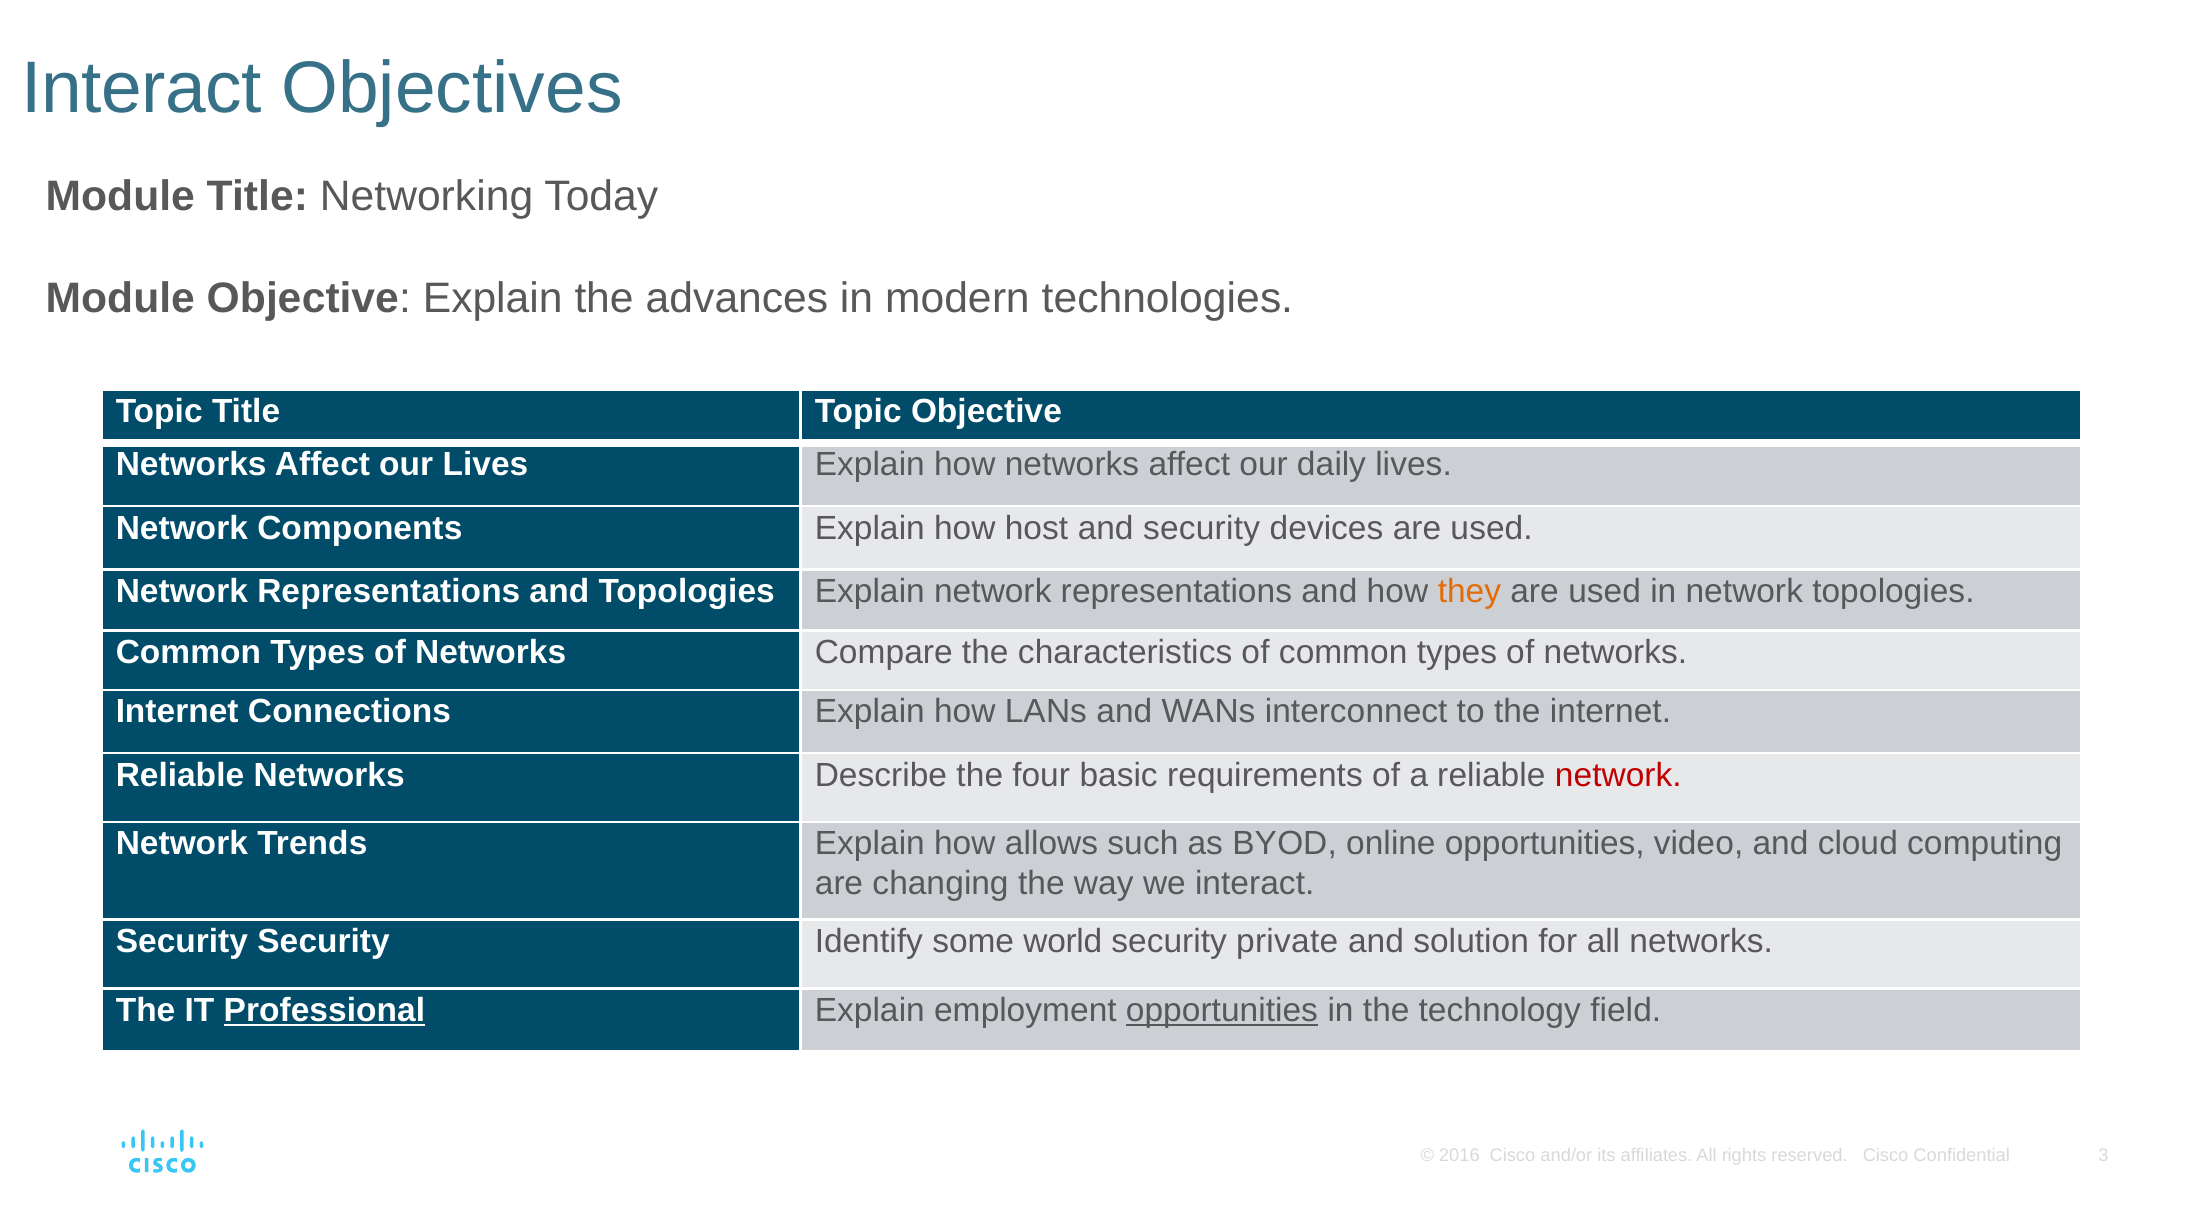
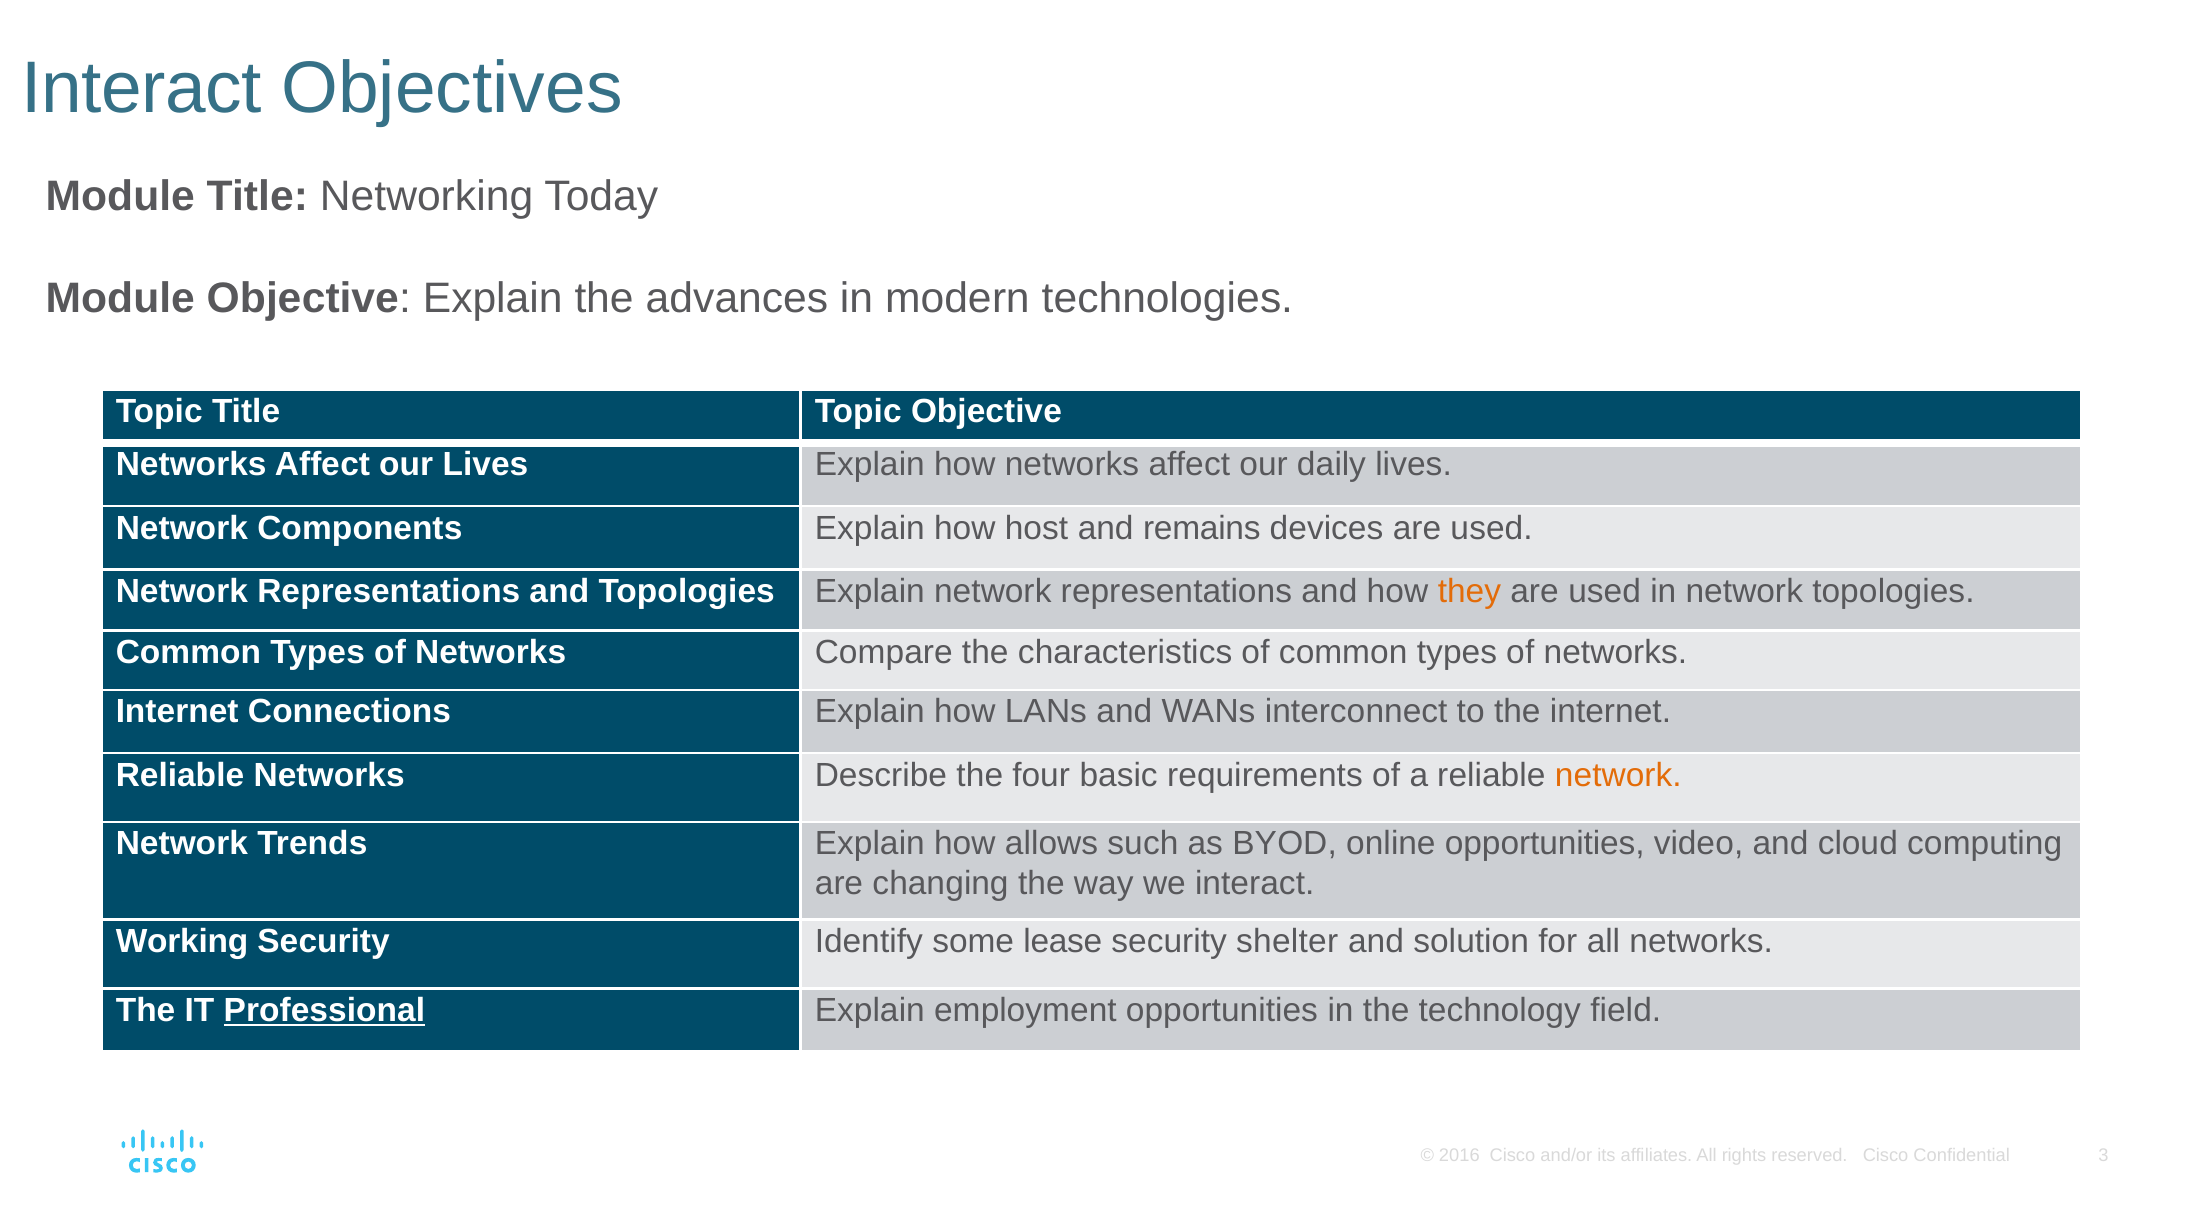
and security: security -> remains (1202, 528)
network colour: red -> orange (1618, 775)
Security: Security -> Working (182, 942)
world: world -> lease (1063, 942)
private: private -> shelter (1287, 942)
opportunities underline: present -> none (1222, 1011)
